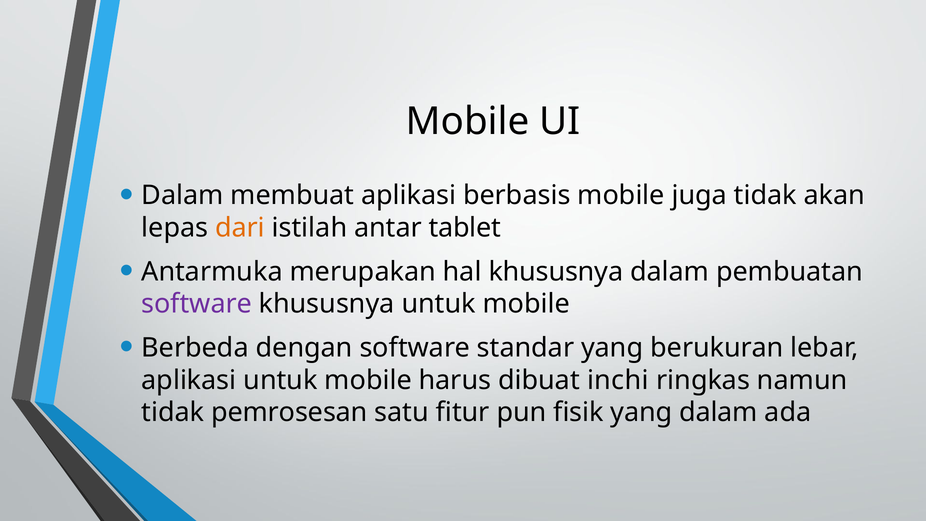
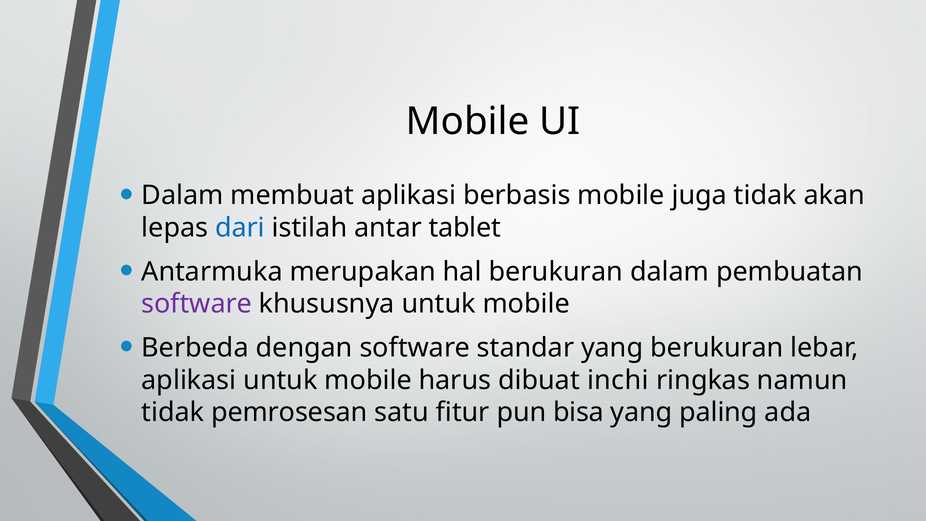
dari colour: orange -> blue (240, 228)
hal khususnya: khususnya -> berukuran (556, 272)
fisik: fisik -> bisa (579, 412)
yang dalam: dalam -> paling (719, 412)
